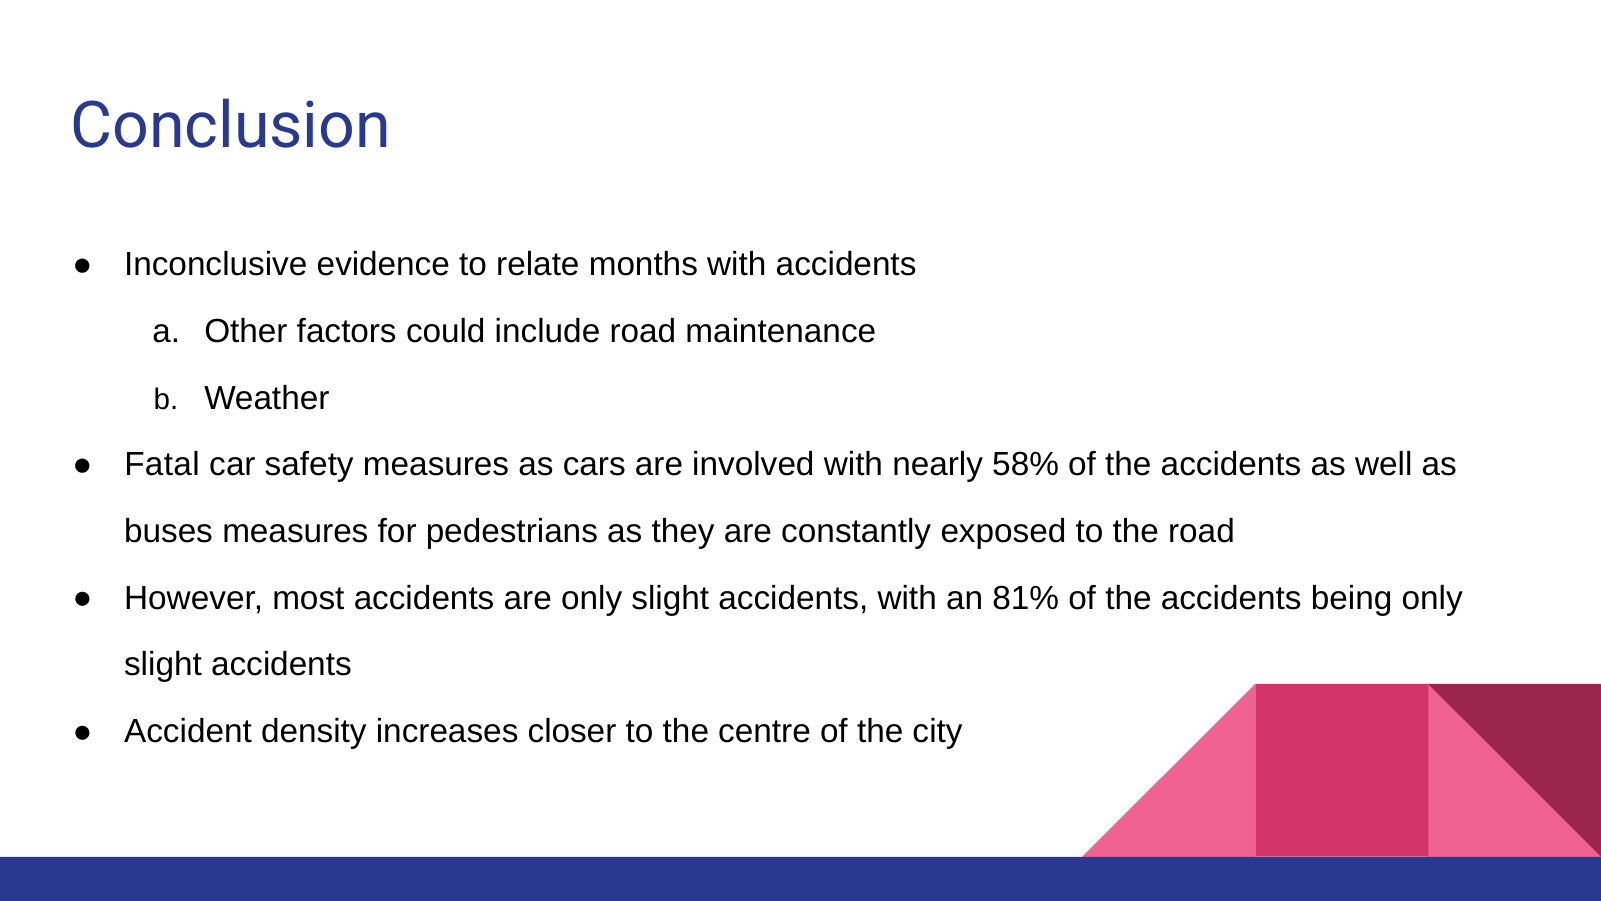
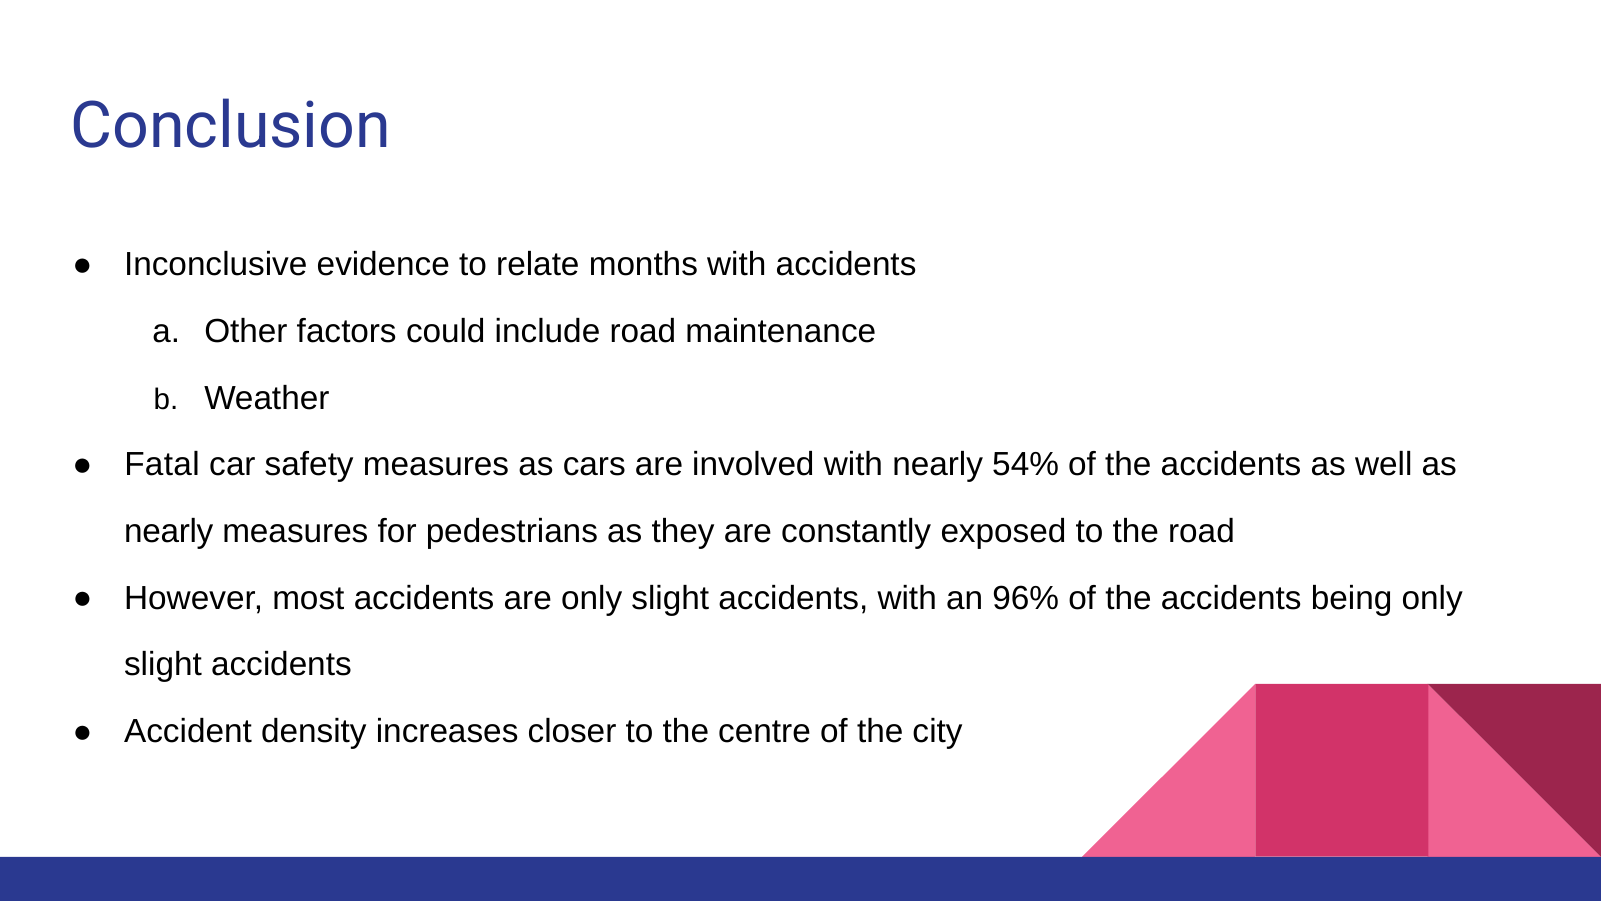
58%: 58% -> 54% (1026, 465)
buses: buses -> nearly (169, 531)
81%: 81% -> 96% (1026, 598)
